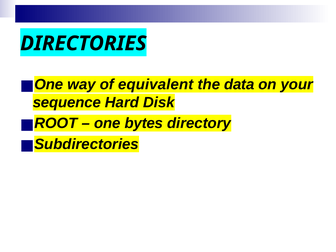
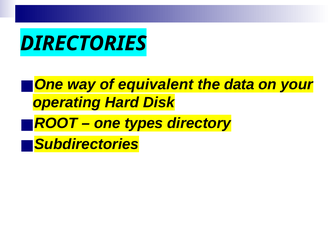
sequence: sequence -> operating (67, 102)
bytes: bytes -> types (144, 123)
